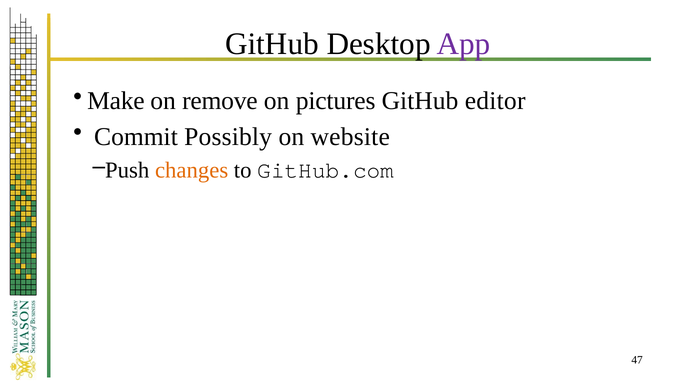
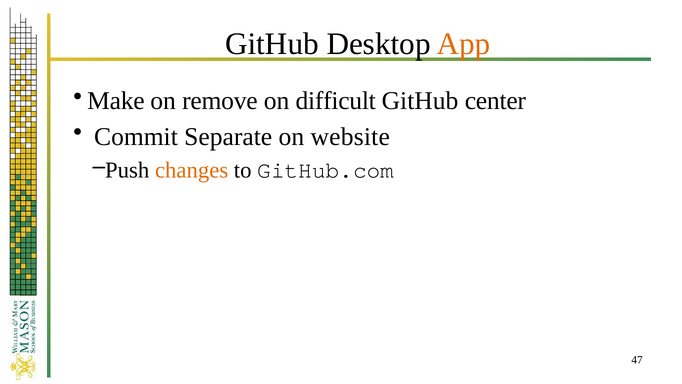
App colour: purple -> orange (464, 44)
pictures: pictures -> difficult (336, 101)
editor: editor -> center (495, 101)
Possibly: Possibly -> Separate (228, 136)
